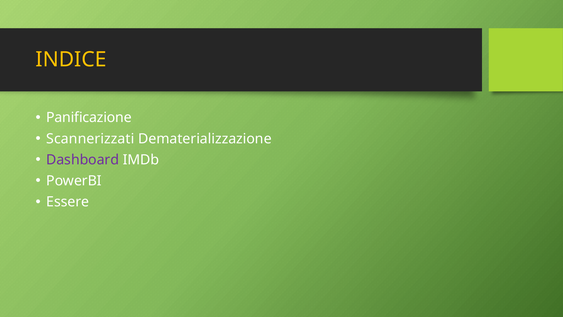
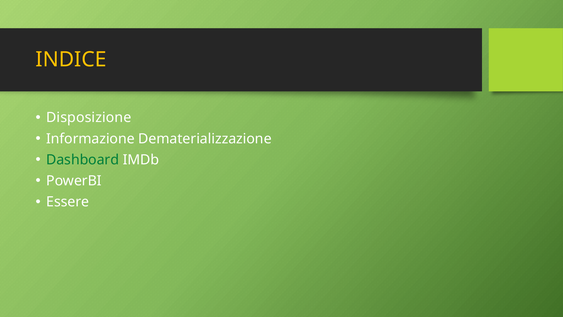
Panificazione: Panificazione -> Disposizione (89, 118)
Scannerizzati: Scannerizzati -> Informazione (90, 139)
Dashboard colour: purple -> green (83, 160)
